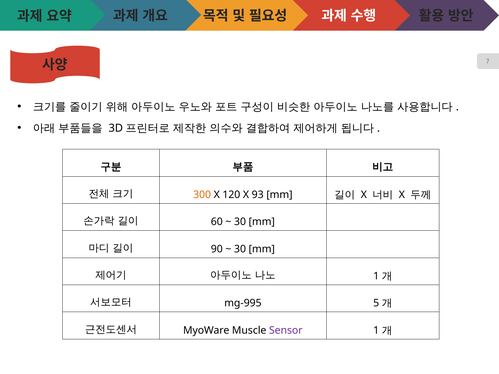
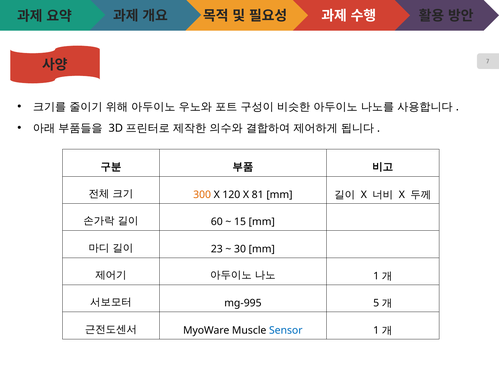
93: 93 -> 81 (258, 195)
30: 30 -> 15 (240, 222)
90: 90 -> 23 (217, 249)
Sensor colour: purple -> blue (286, 330)
